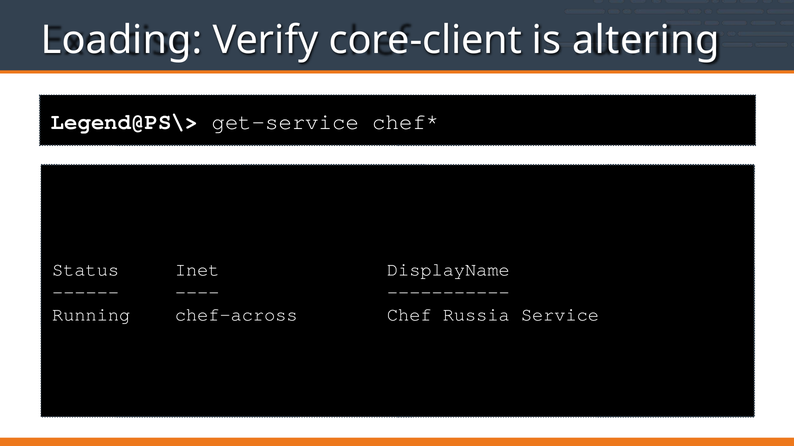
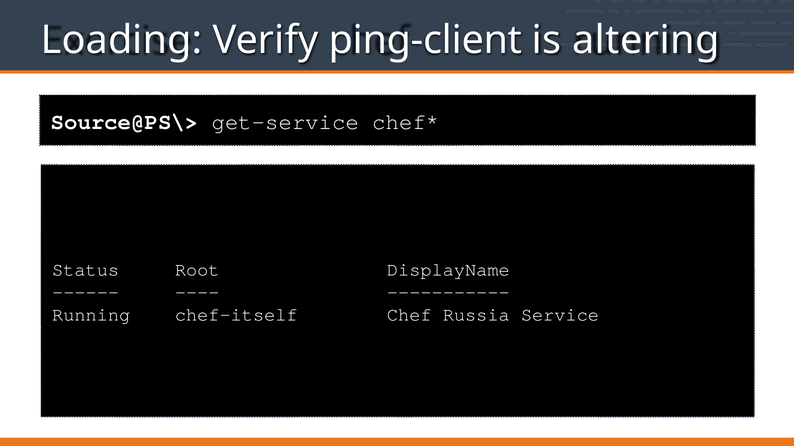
core-client: core-client -> ping-client (425, 40)
Legend@PS\>: Legend@PS\> -> Source@PS\> (125, 122)
Inet: Inet -> Root (197, 270)
chef-across: chef-across -> chef-itself (236, 315)
